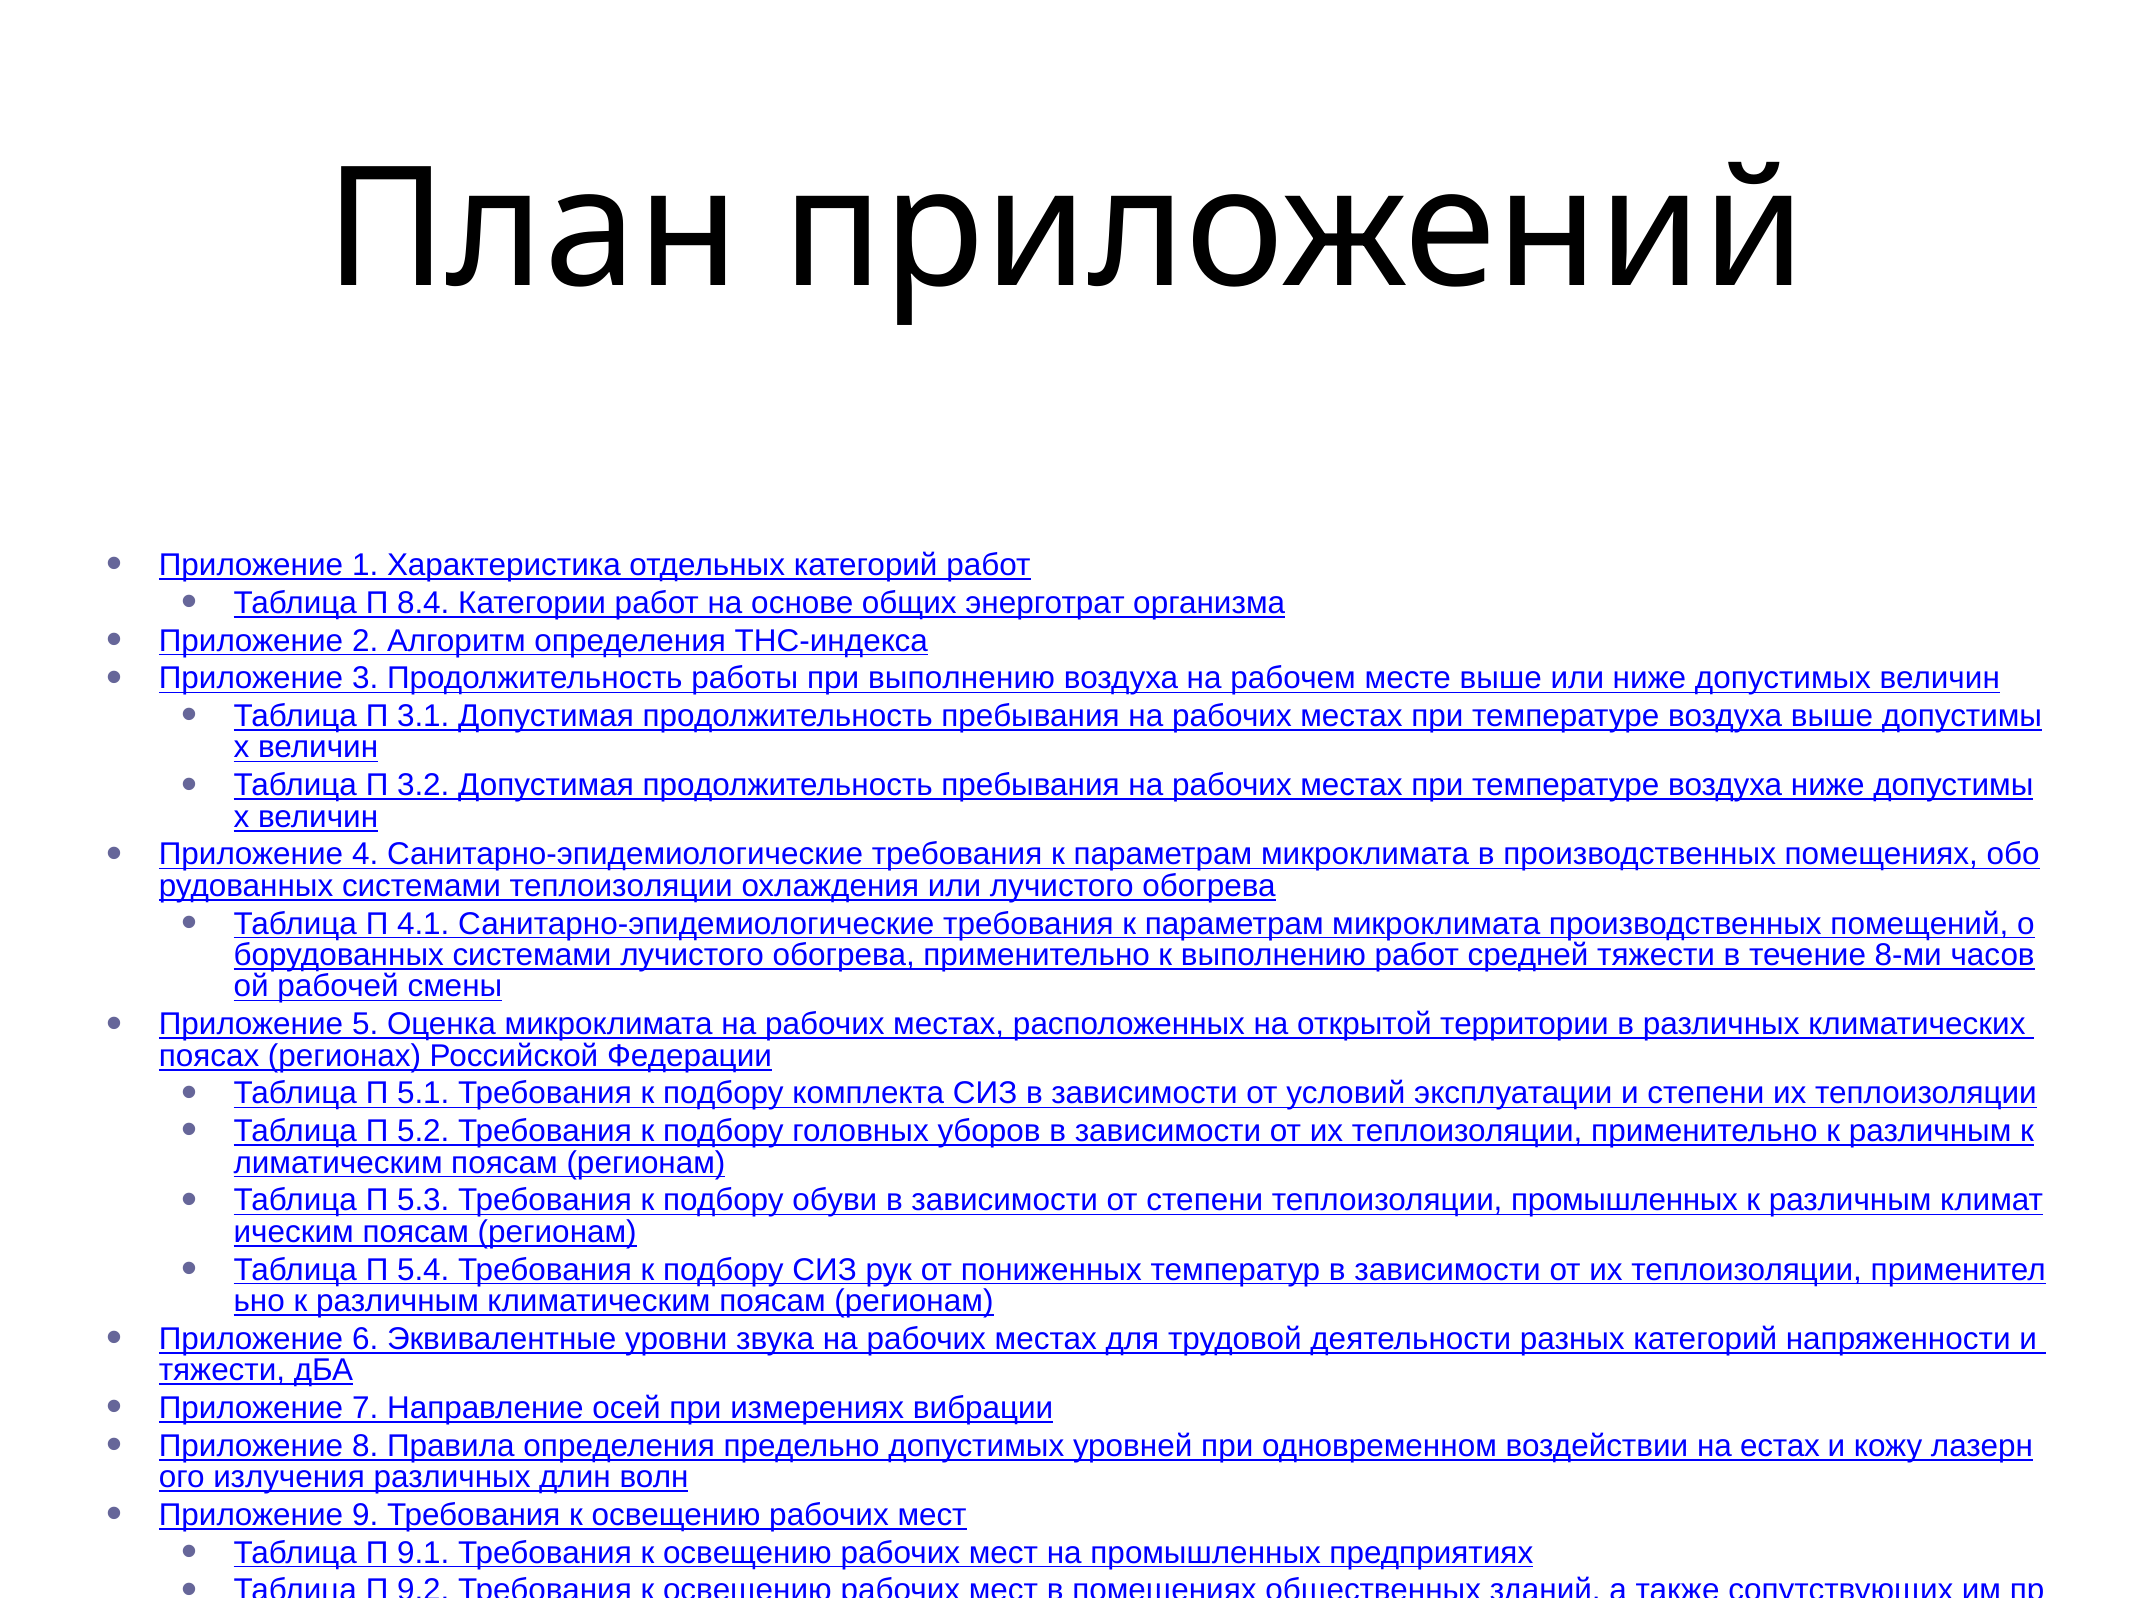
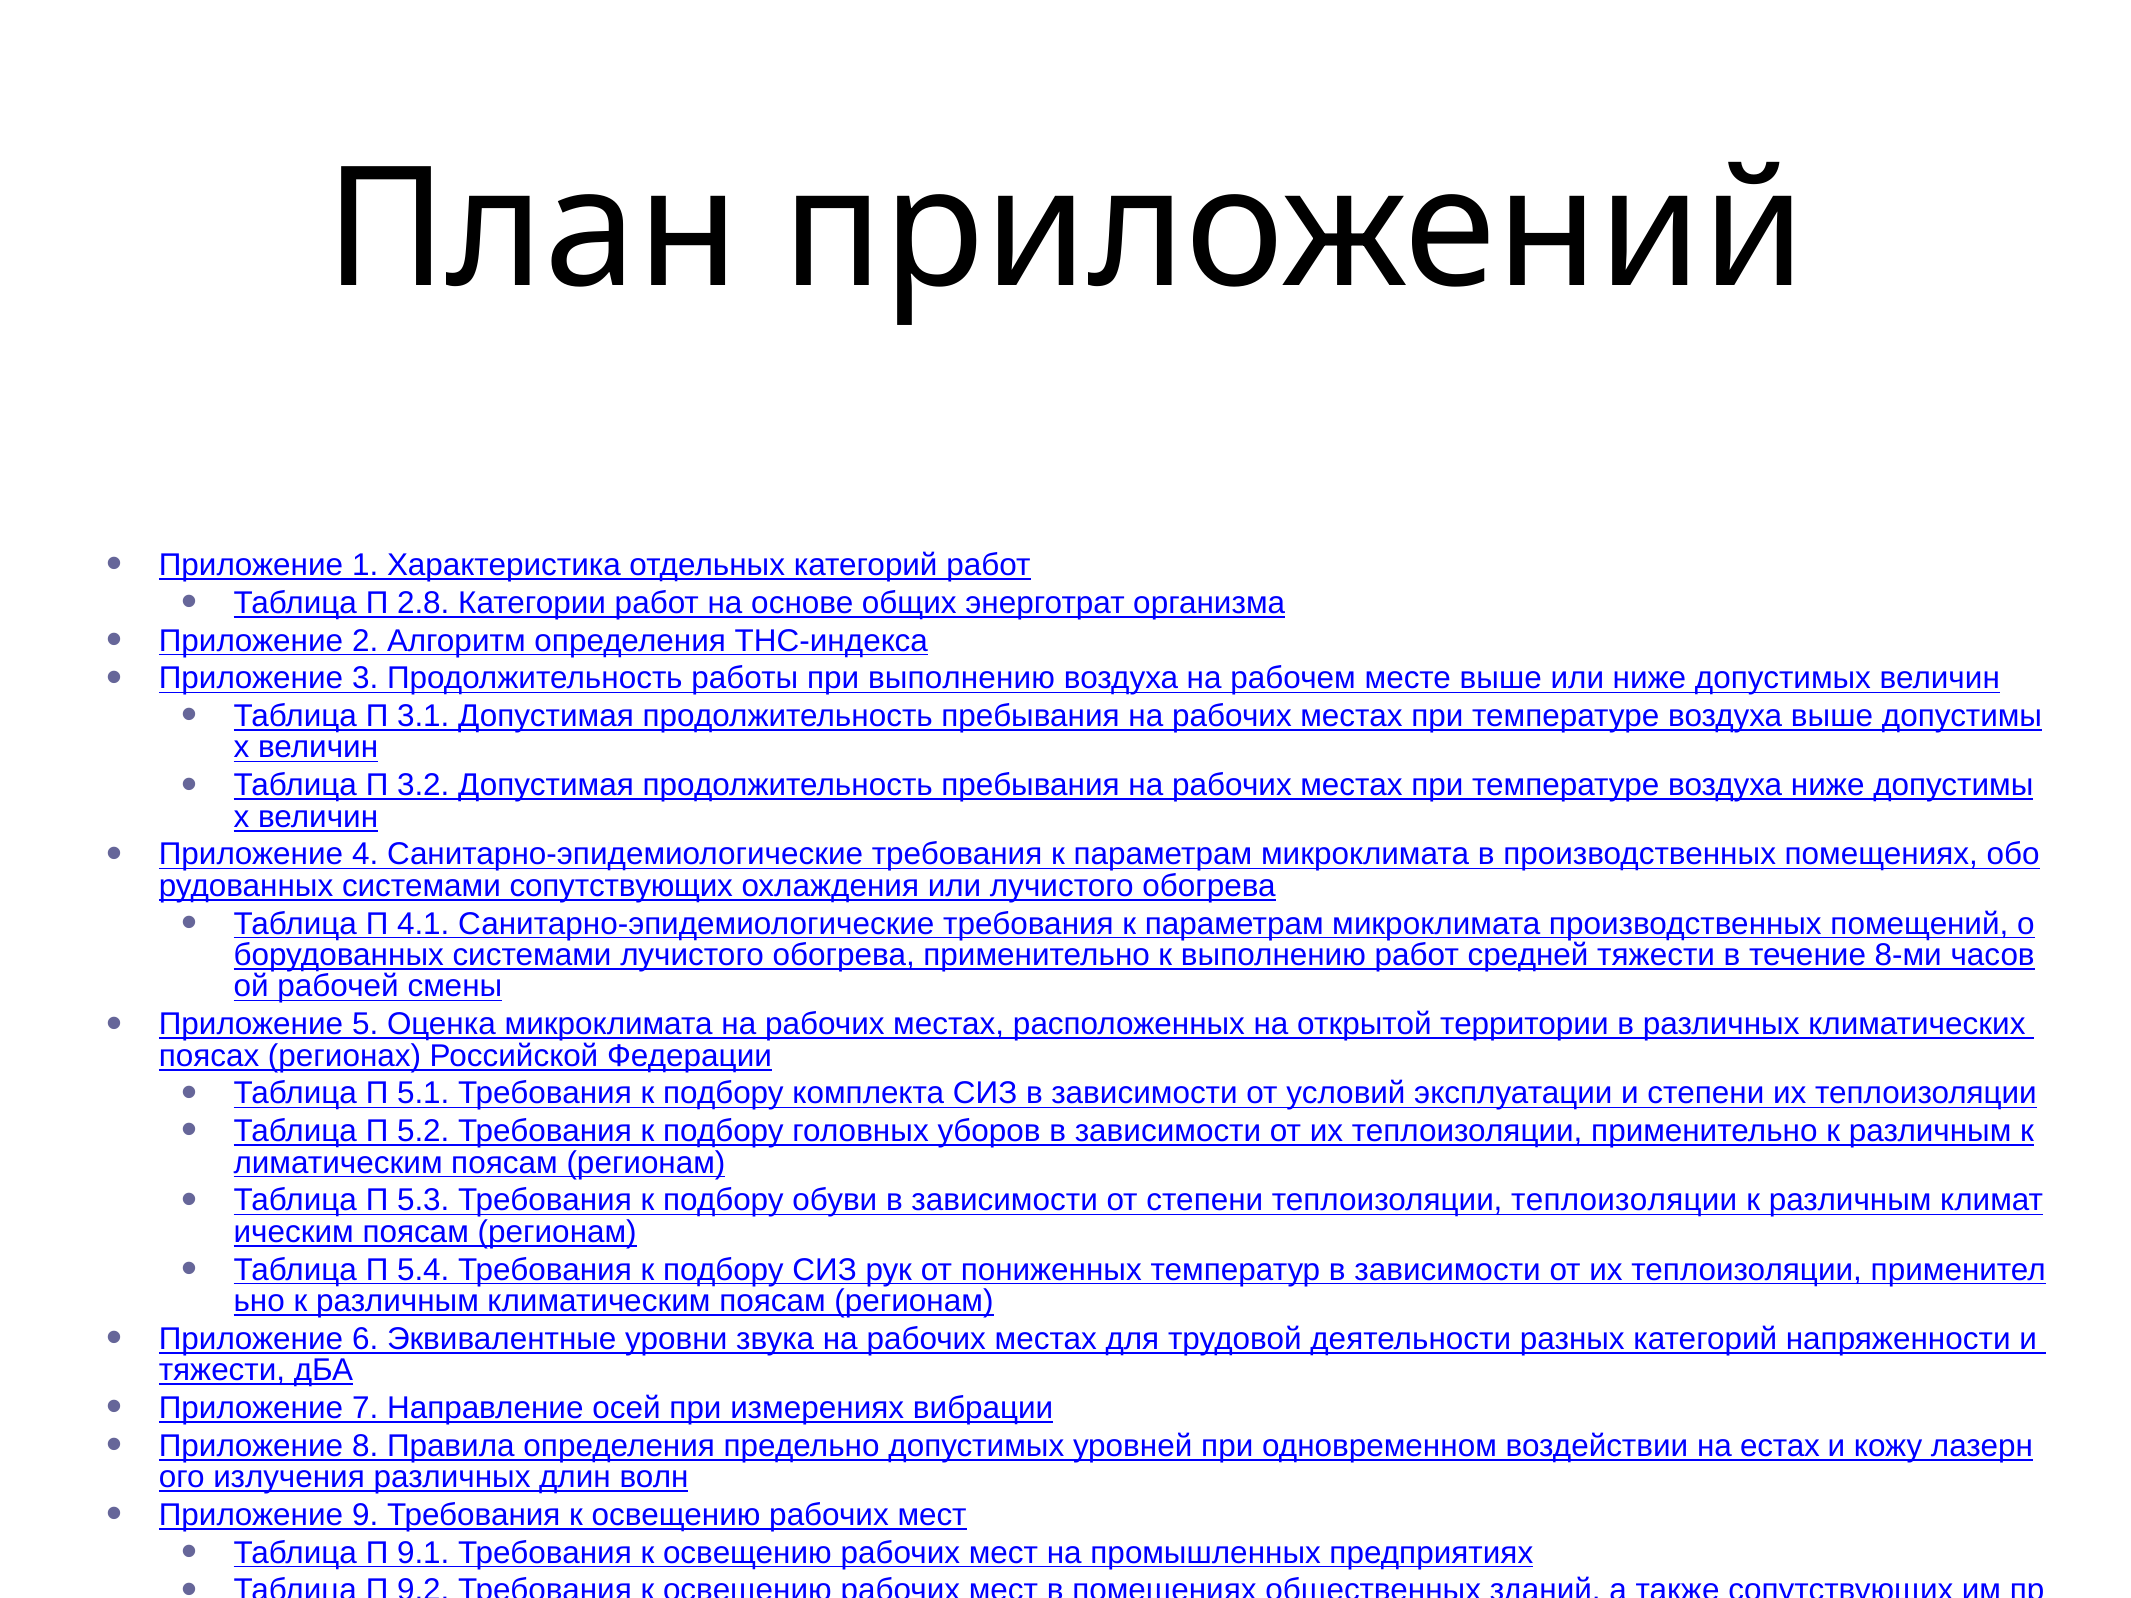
8.4: 8.4 -> 2.8 (423, 603)
системами теплоизоляции: теплоизоляции -> сопутствующих (621, 886)
теплоизоляции промышленных: промышленных -> теплоизоляции (1624, 1201)
